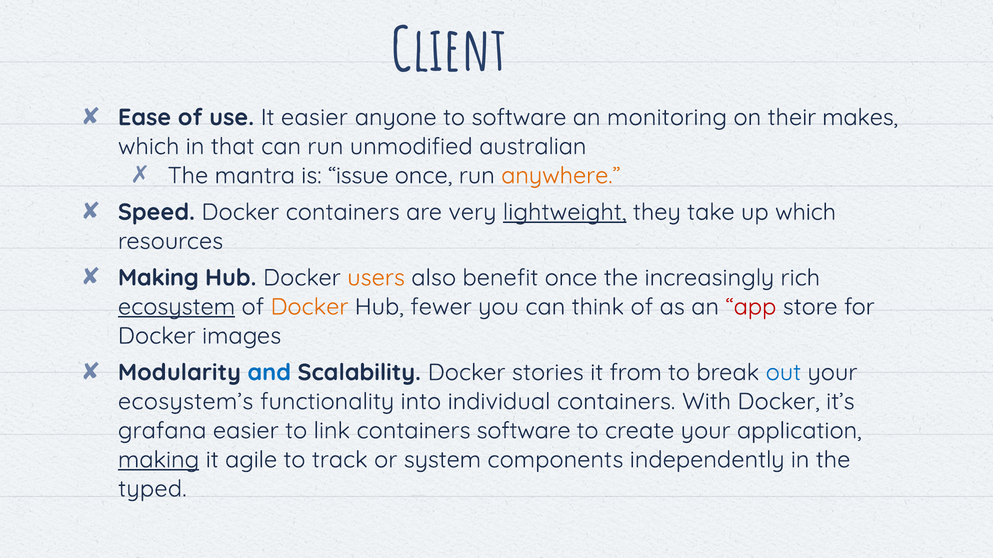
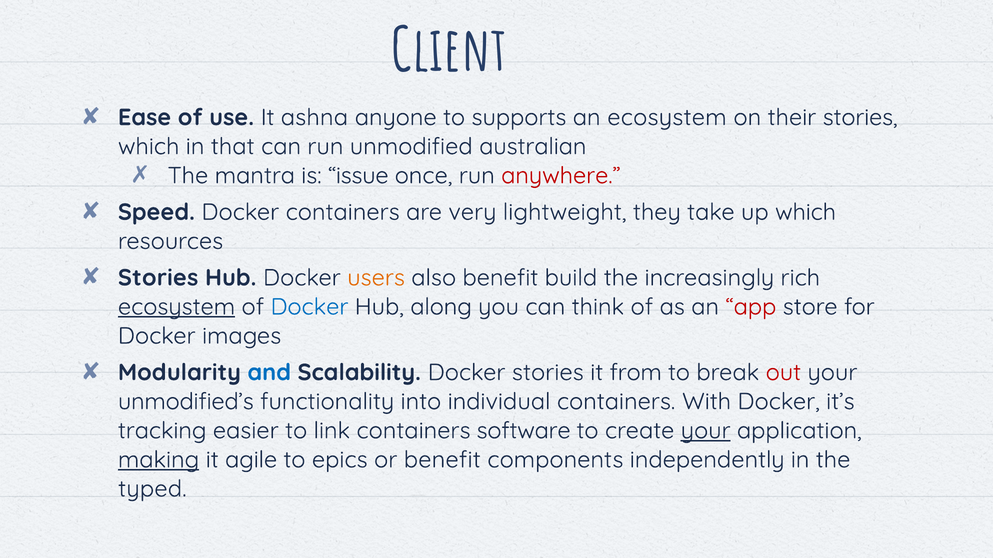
It easier: easier -> ashna (314, 118)
to software: software -> supports (519, 118)
an monitoring: monitoring -> ecosystem (667, 118)
their makes: makes -> stories (860, 118)
anywhere colour: orange -> red (561, 176)
lightweight underline: present -> none (565, 212)
Making: Making -> Stories (158, 278)
benefit once: once -> build (571, 278)
Docker colour: orange -> blue (309, 307)
fewer: fewer -> along (441, 307)
out colour: blue -> red (783, 373)
ecosystem’s: ecosystem’s -> unmodified’s (186, 402)
grafana: grafana -> tracking (162, 431)
your underline: none -> present (706, 431)
track: track -> epics (340, 460)
or system: system -> benefit (442, 460)
